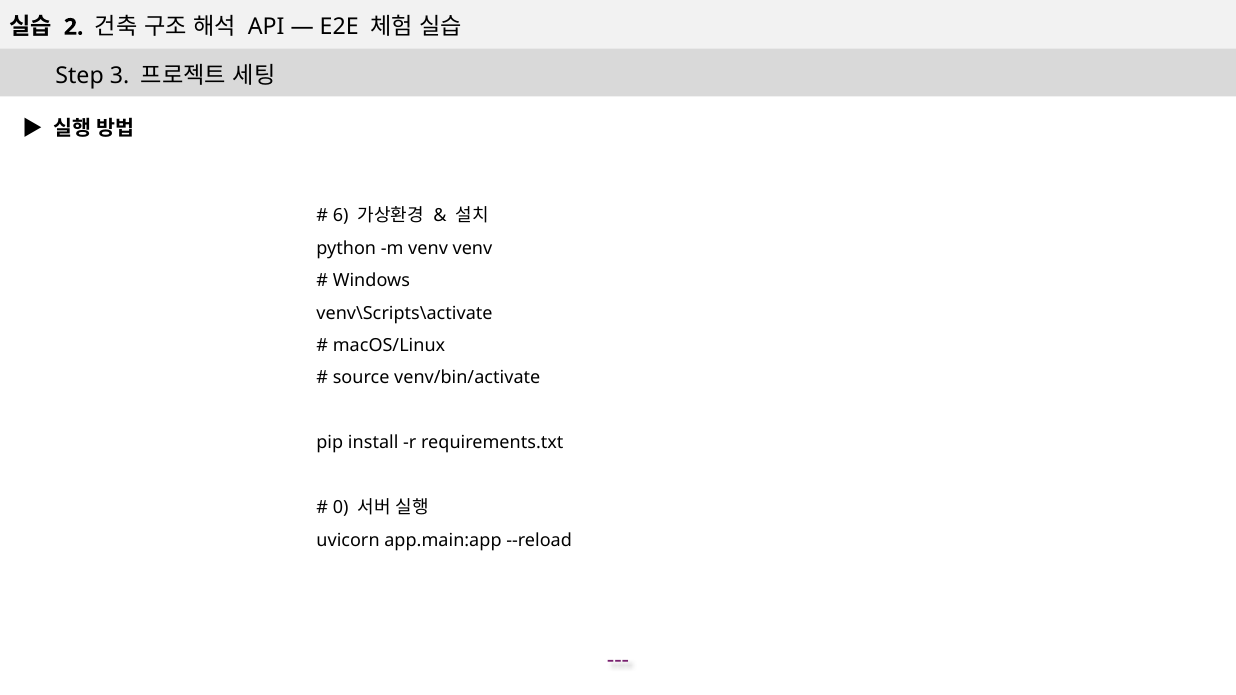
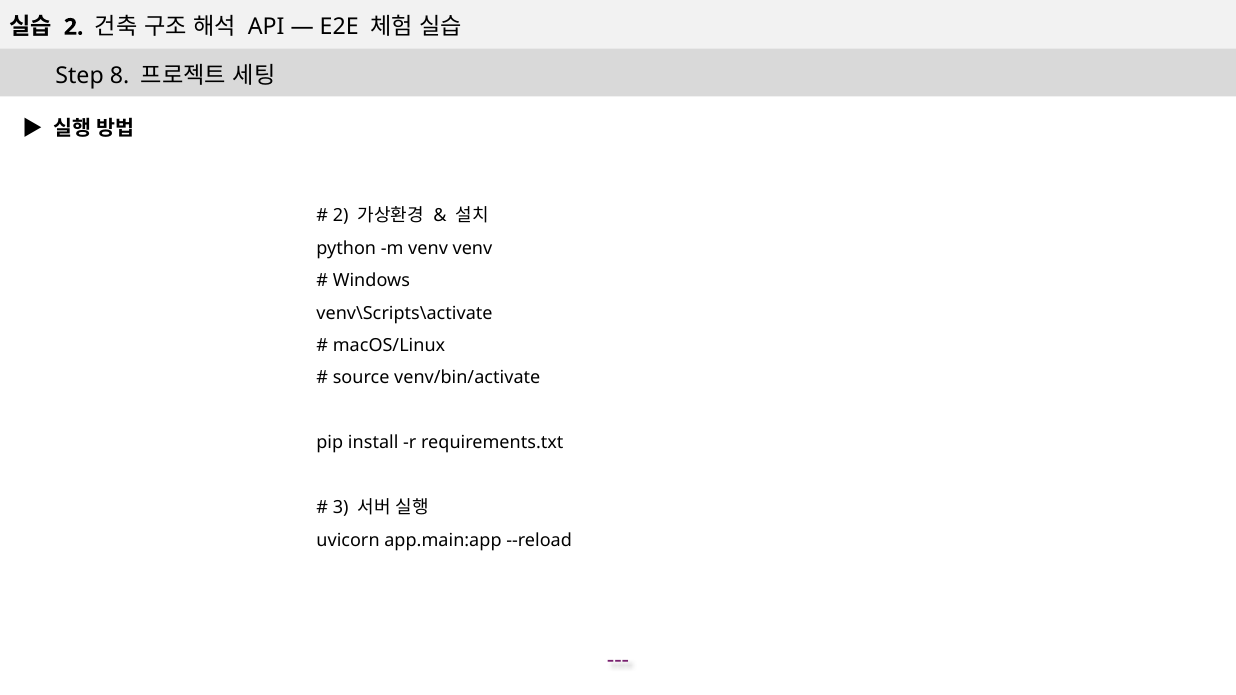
3: 3 -> 8 (120, 76)
6: 6 -> 2 (341, 216)
0: 0 -> 3 (341, 508)
